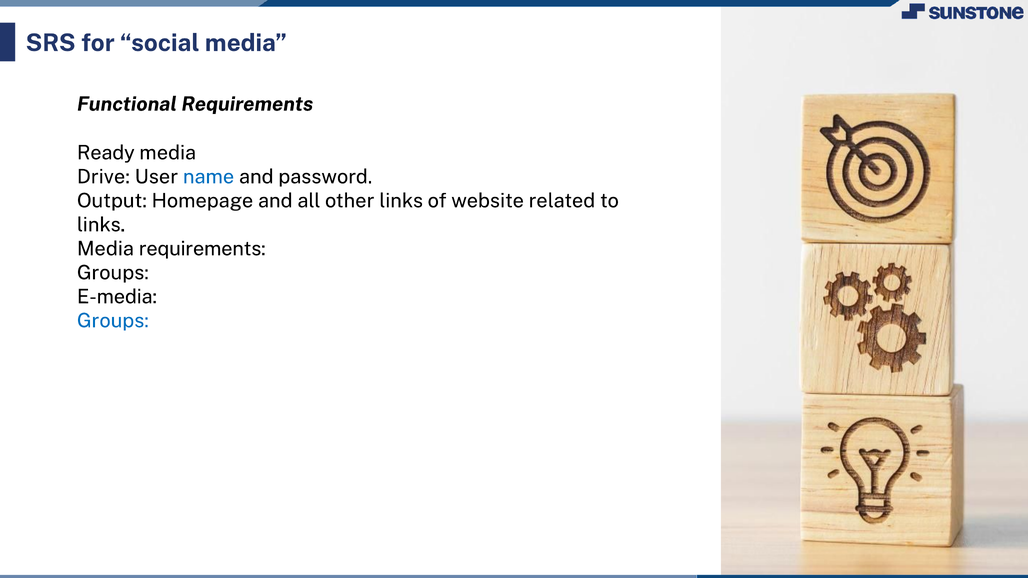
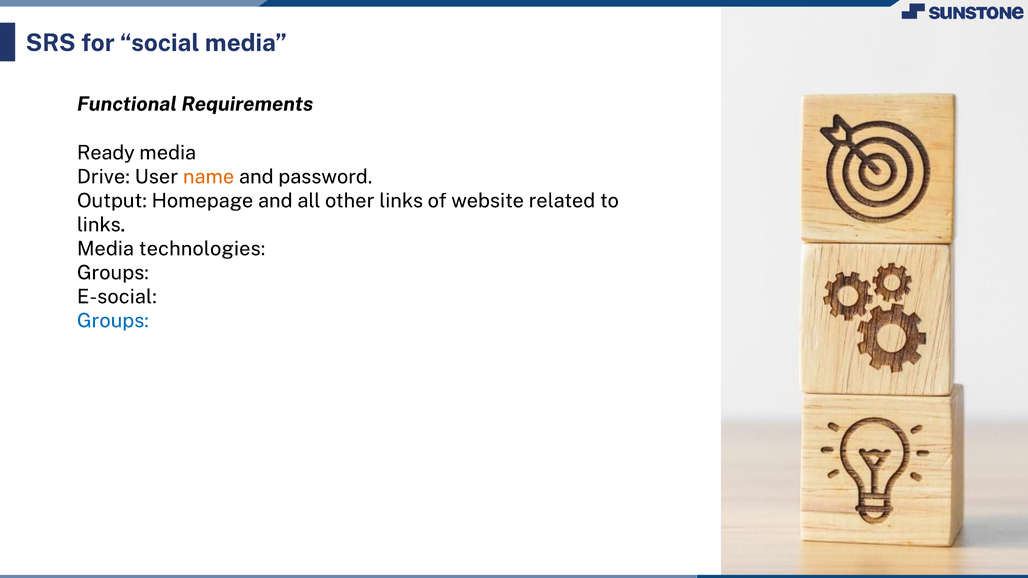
name colour: blue -> orange (209, 177)
Media requirements: requirements -> technologies (202, 249)
E-media: E-media -> E-social (117, 297)
